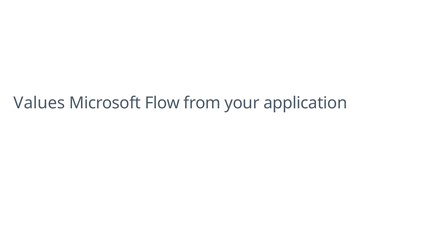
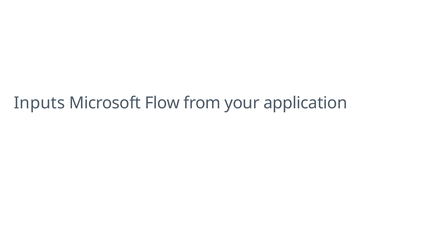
Values: Values -> Inputs (39, 103)
